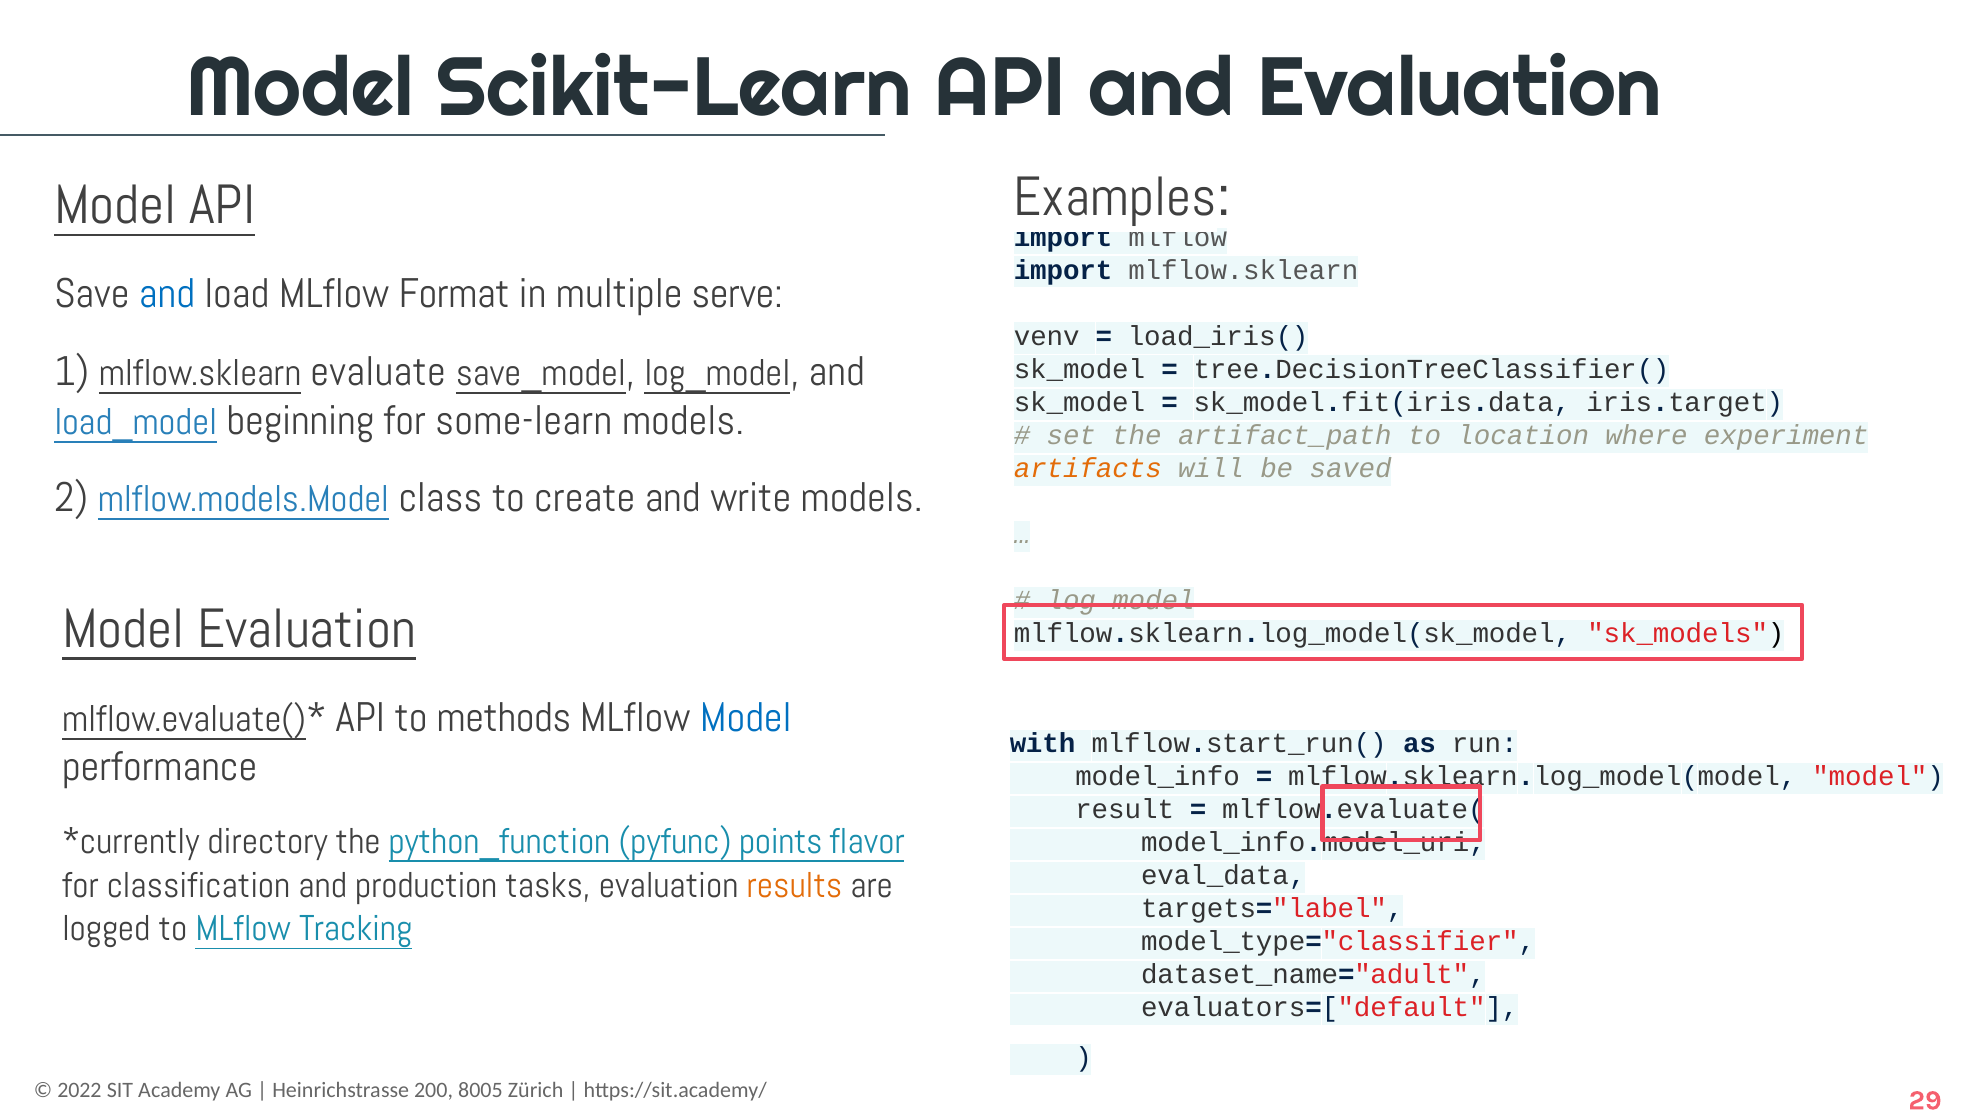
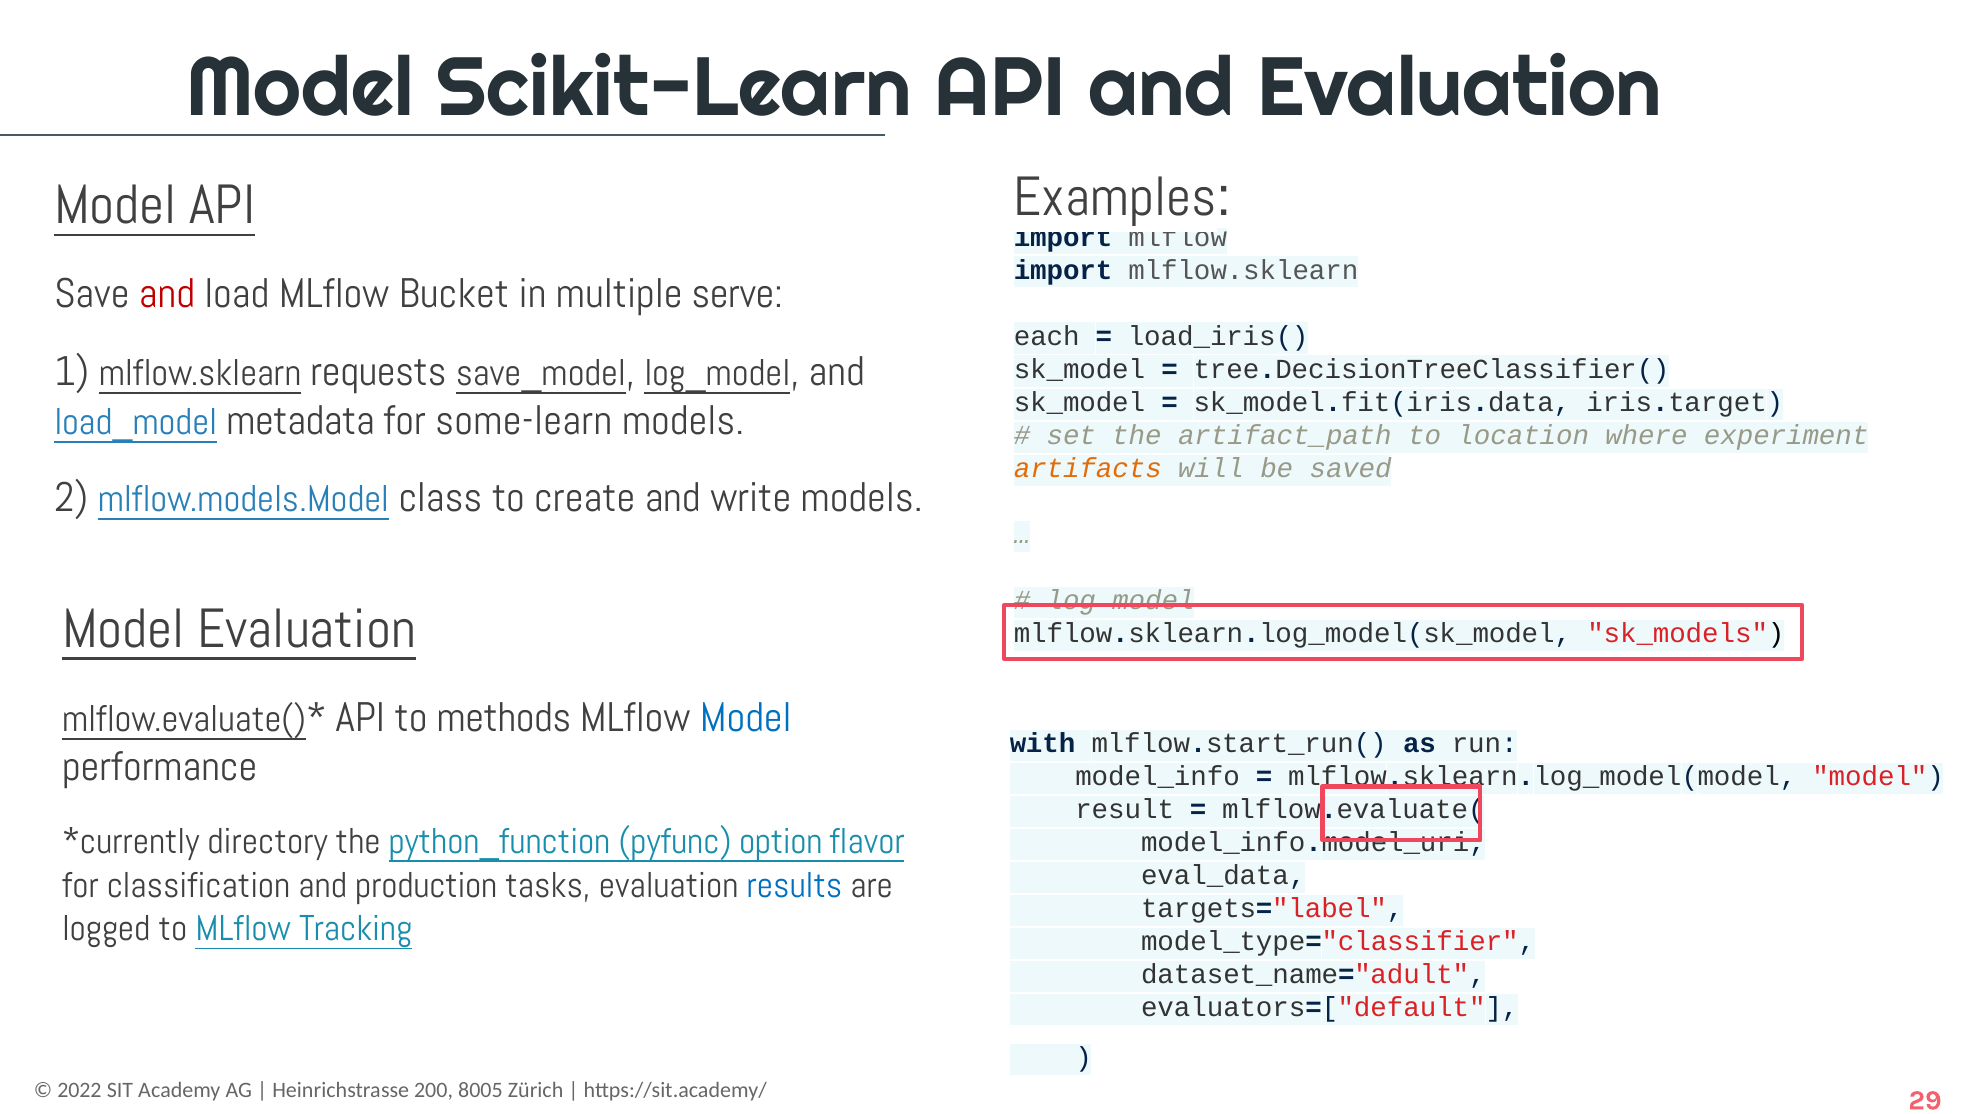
and colour: blue -> red (167, 294)
Format: Format -> Bucket (454, 294)
venv: venv -> each (1047, 336)
evaluate: evaluate -> requests (378, 371)
beginning: beginning -> metadata (301, 421)
points: points -> option (781, 842)
results colour: orange -> blue (795, 886)
